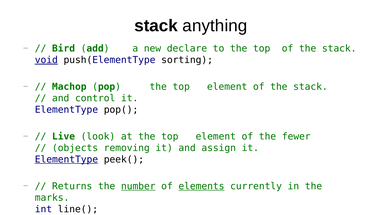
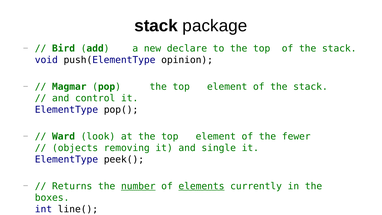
anything: anything -> package (215, 26)
void underline: present -> none (46, 60)
sorting: sorting -> opinion (187, 60)
Machop: Machop -> Magmar (69, 87)
Live: Live -> Ward (64, 136)
assign: assign -> single (219, 148)
ElementType underline: present -> none (66, 159)
marks: marks -> boxes (52, 198)
